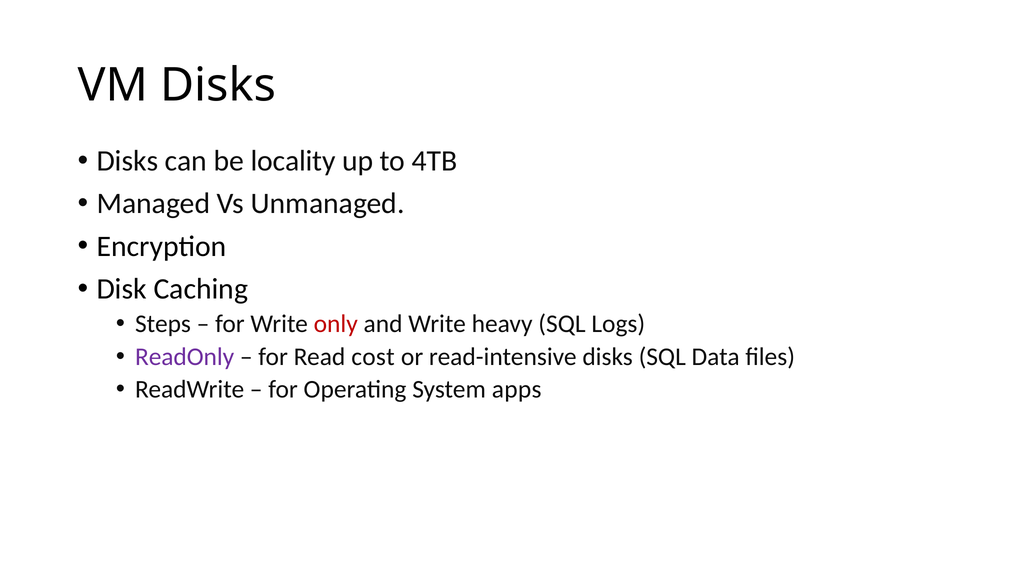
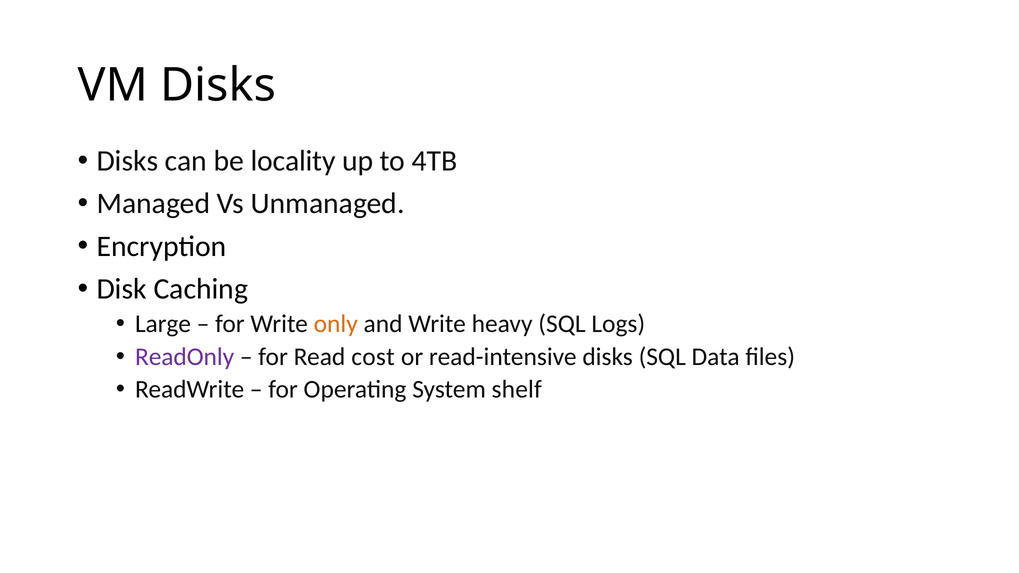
Steps: Steps -> Large (163, 324)
only colour: red -> orange (336, 324)
apps: apps -> shelf (517, 390)
